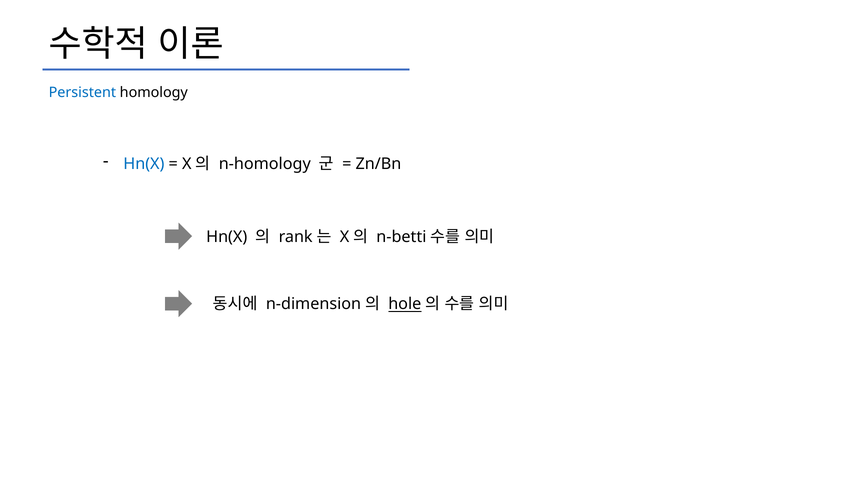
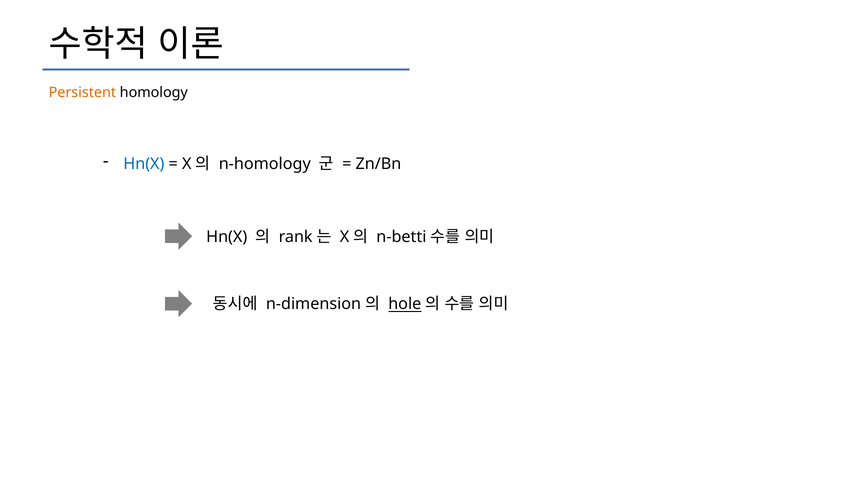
Persistent colour: blue -> orange (82, 92)
